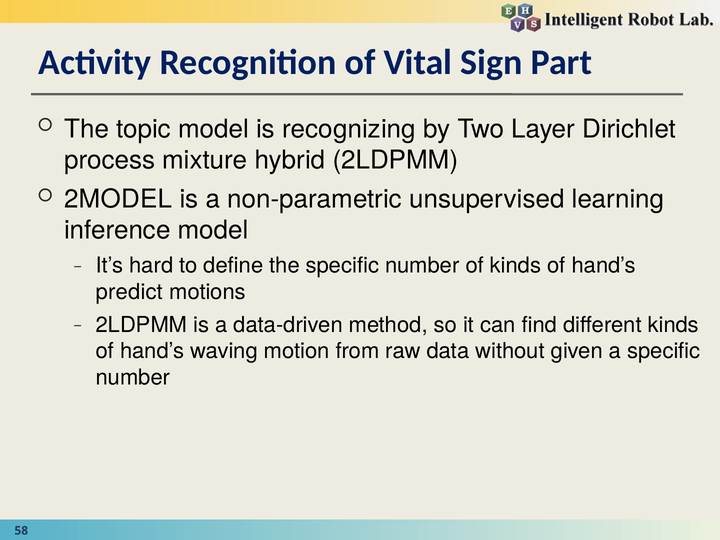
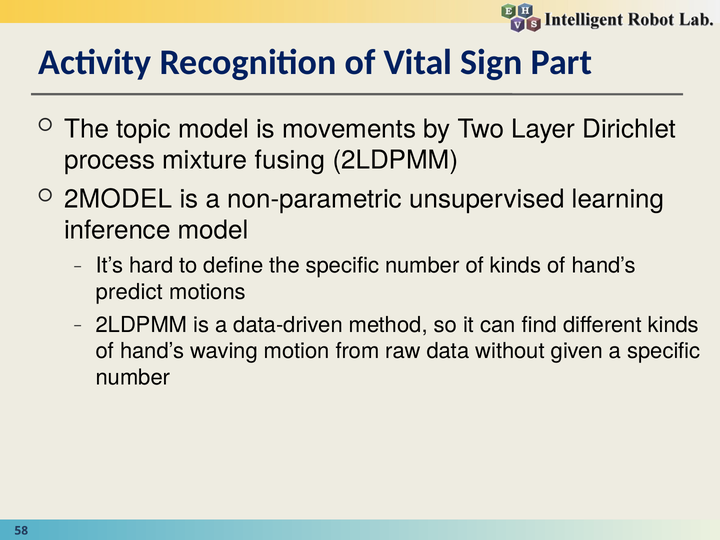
recognizing: recognizing -> movements (349, 129)
hybrid: hybrid -> fusing (290, 160)
